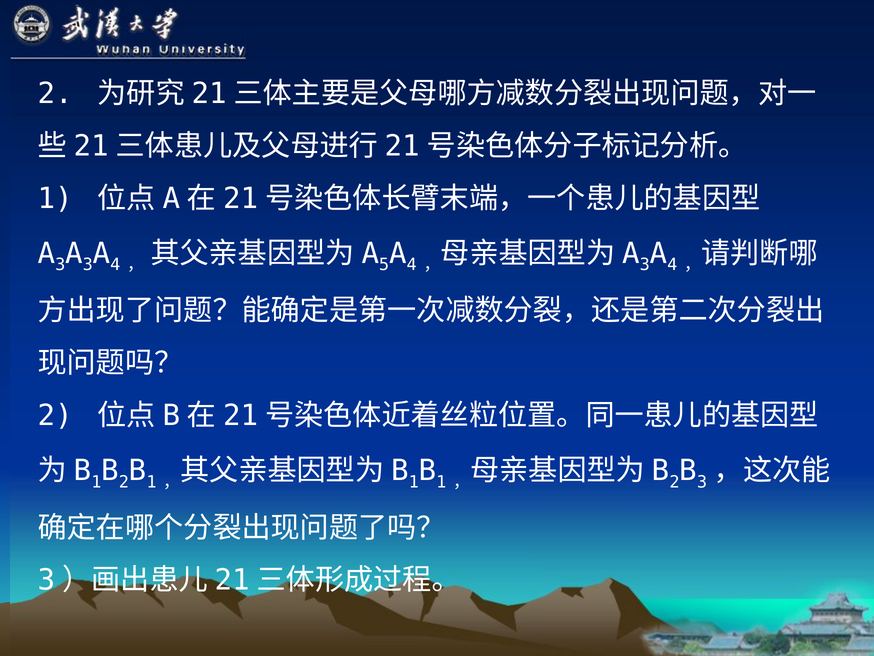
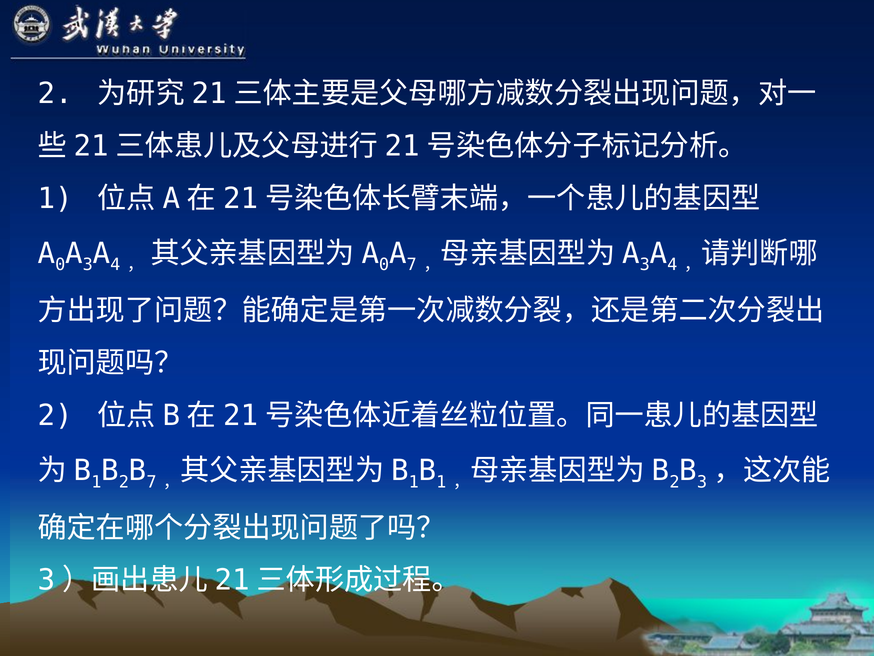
3: 3 -> 0 (60, 265)
5: 5 -> 0 (384, 265)
4: 4 -> 7 (412, 265)
1: 1 -> 7 (151, 482)
